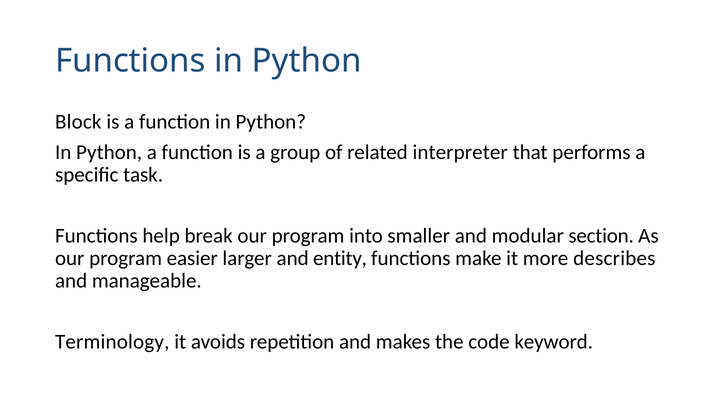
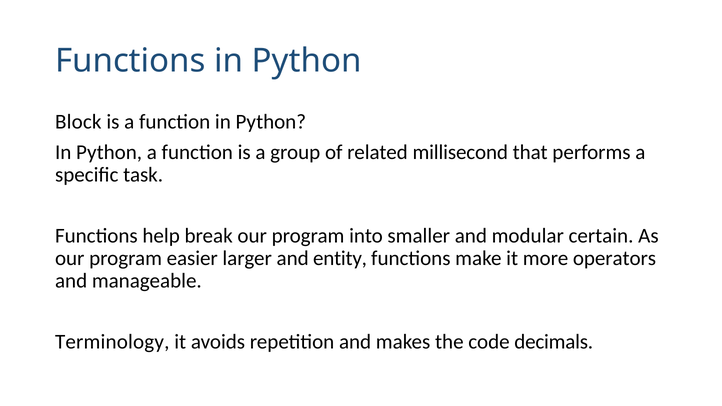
interpreter: interpreter -> millisecond (460, 152)
section: section -> certain (601, 236)
describes: describes -> operators (614, 258)
keyword: keyword -> decimals (554, 342)
